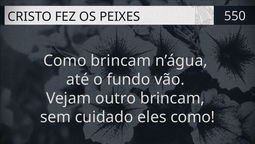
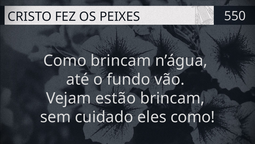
outro: outro -> estão (116, 98)
